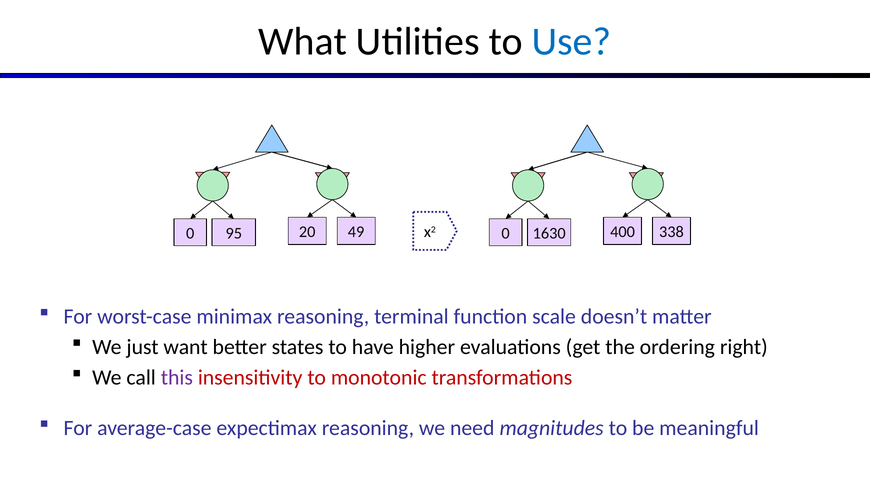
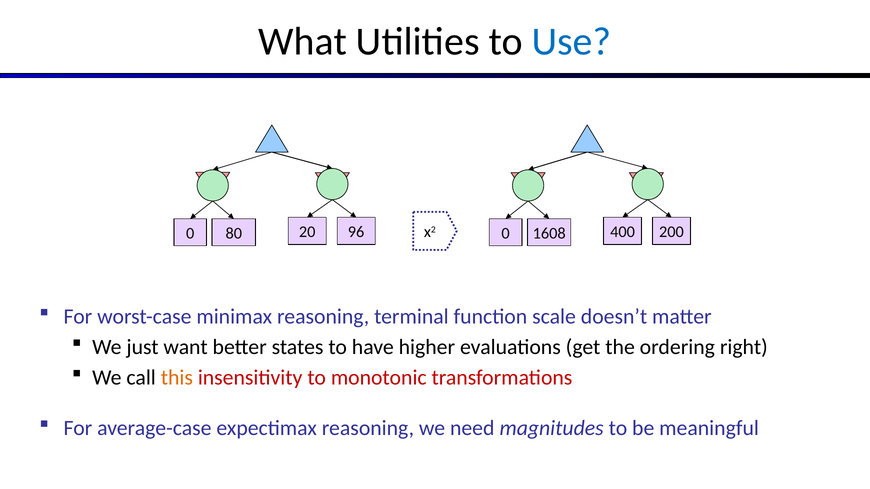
95: 95 -> 80 (234, 234)
49: 49 -> 96 (356, 232)
1630: 1630 -> 1608 (549, 234)
338: 338 -> 200 (671, 232)
this colour: purple -> orange (177, 378)
